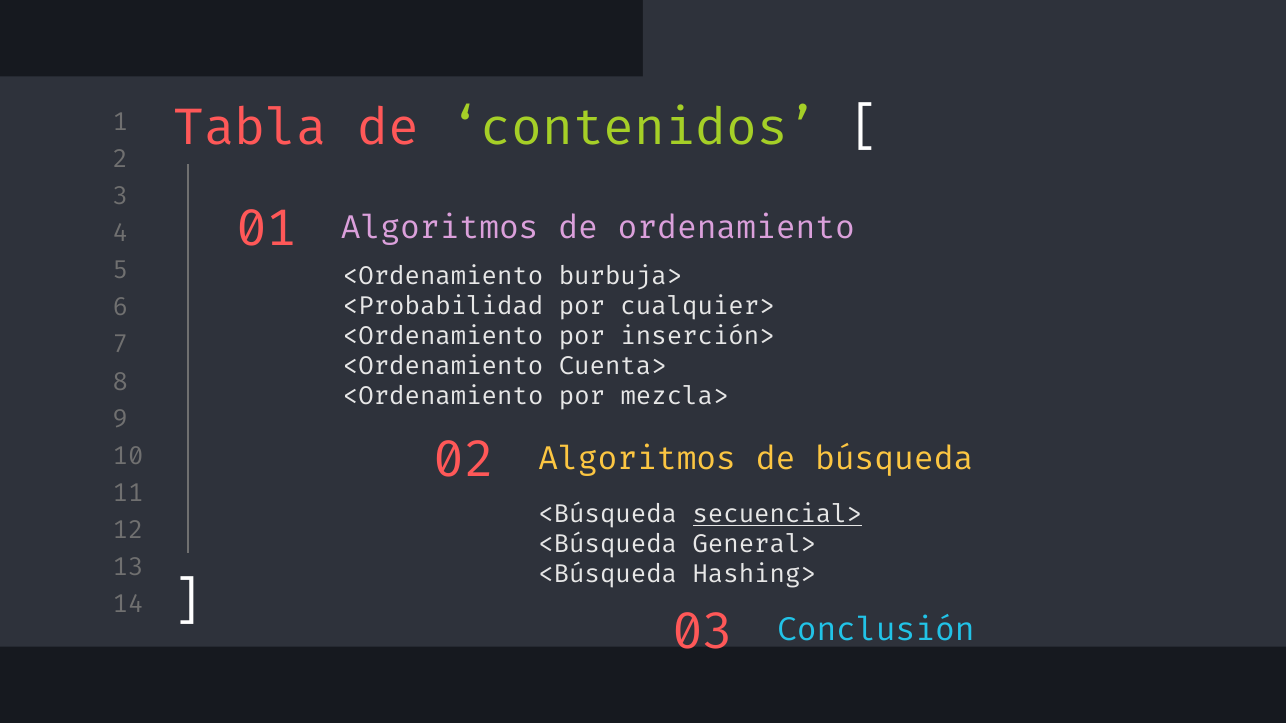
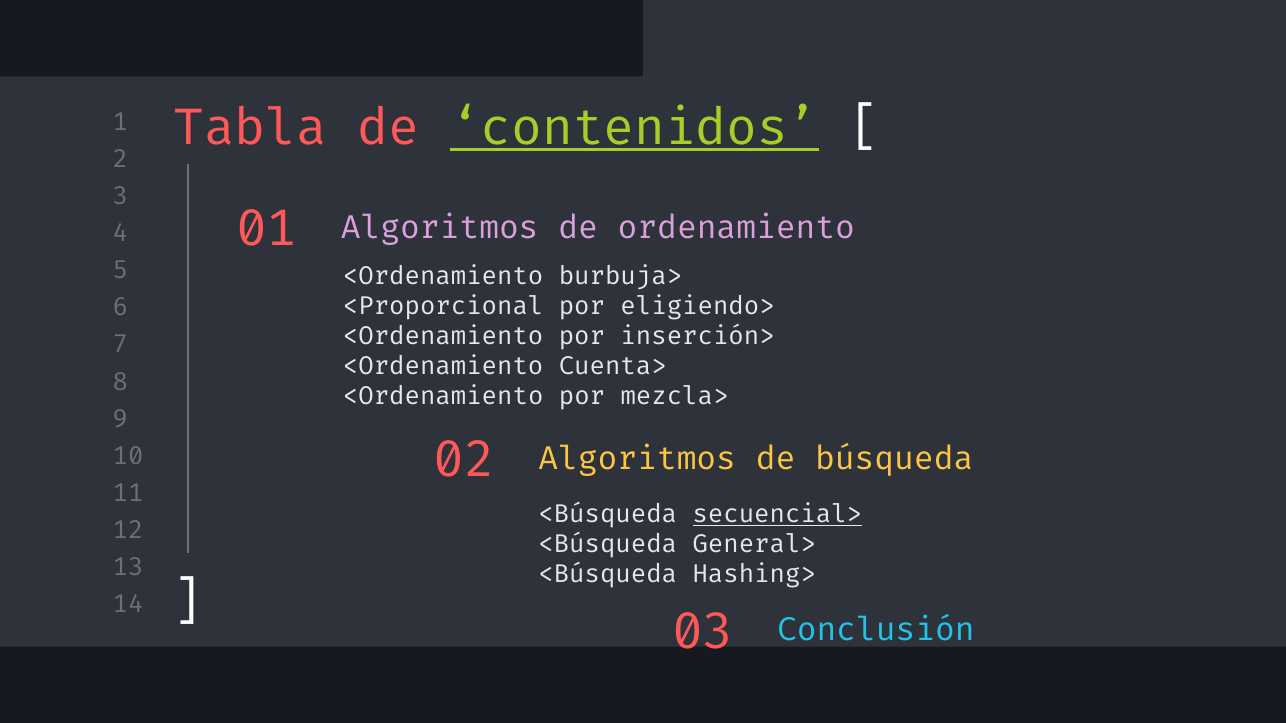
contenidos underline: none -> present (634, 128)
<Probabilidad: <Probabilidad -> <Proporcional (443, 307)
cualquier>: cualquier> -> eligiendo> (698, 307)
